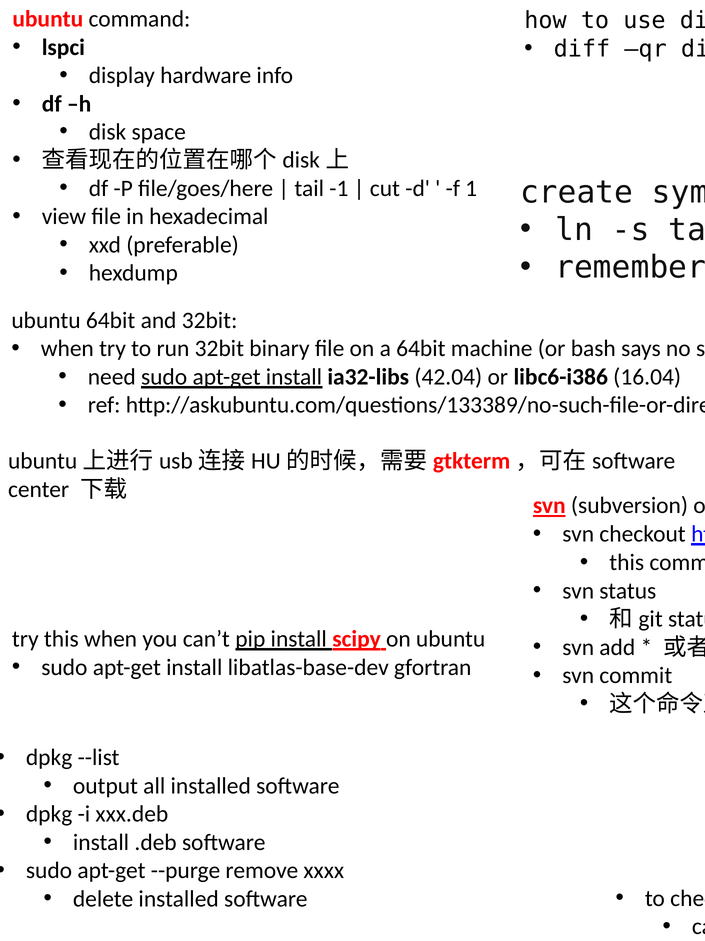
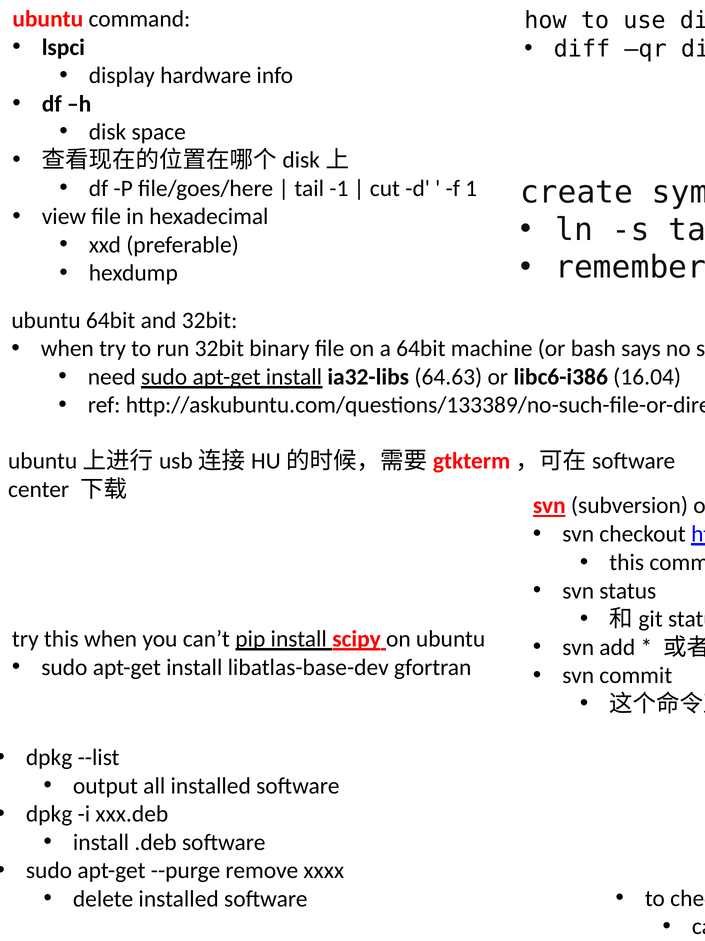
42.04: 42.04 -> 64.63 (448, 376)
